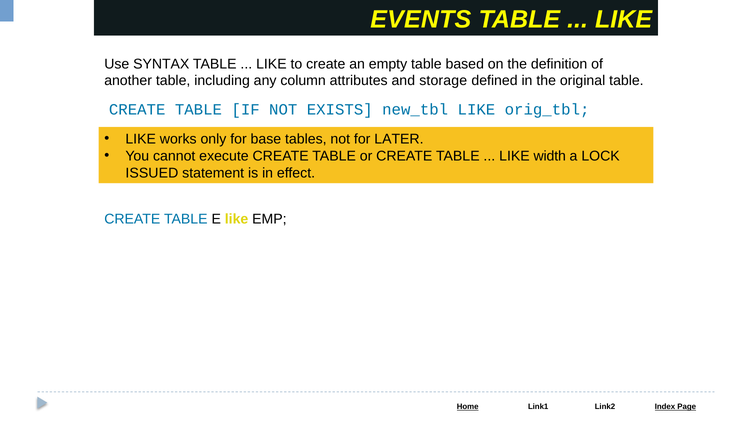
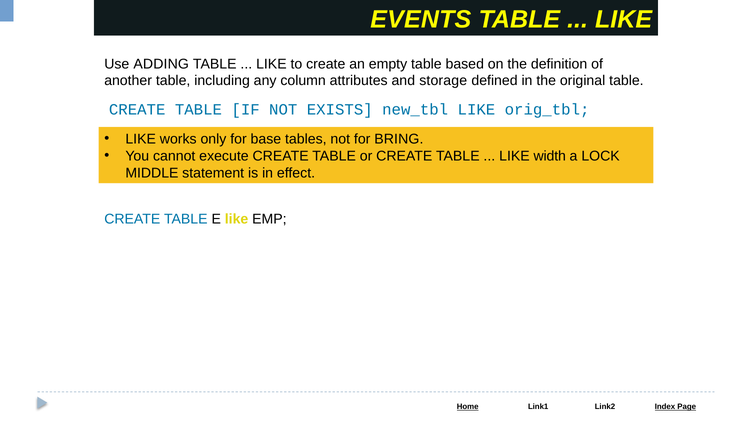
SYNTAX: SYNTAX -> ADDING (161, 64)
LATER: LATER -> BRING (399, 139)
ISSUED: ISSUED -> MIDDLE (152, 173)
